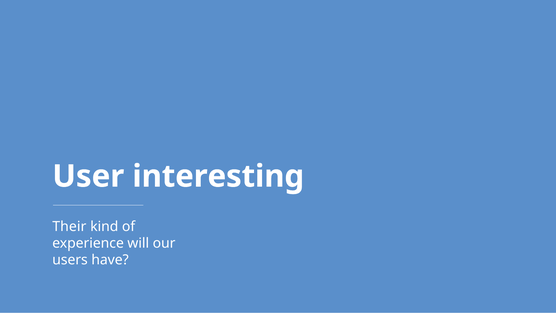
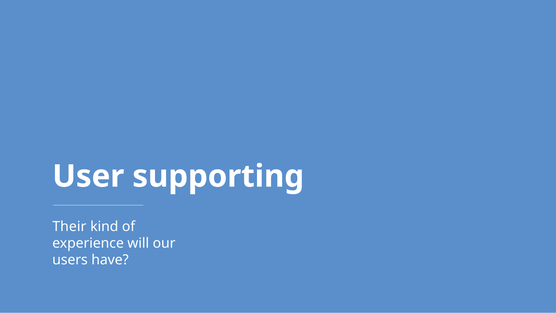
interesting: interesting -> supporting (218, 176)
